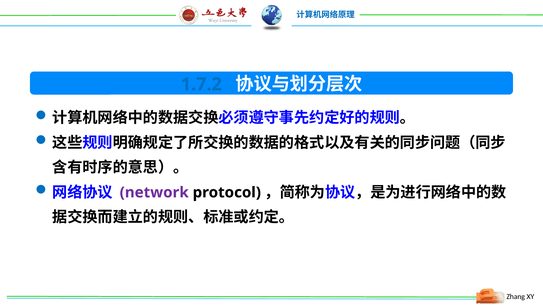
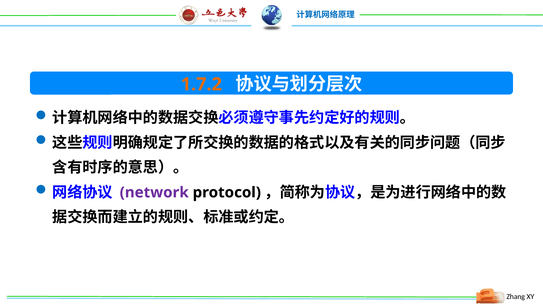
1.7.2 colour: blue -> orange (201, 84)
